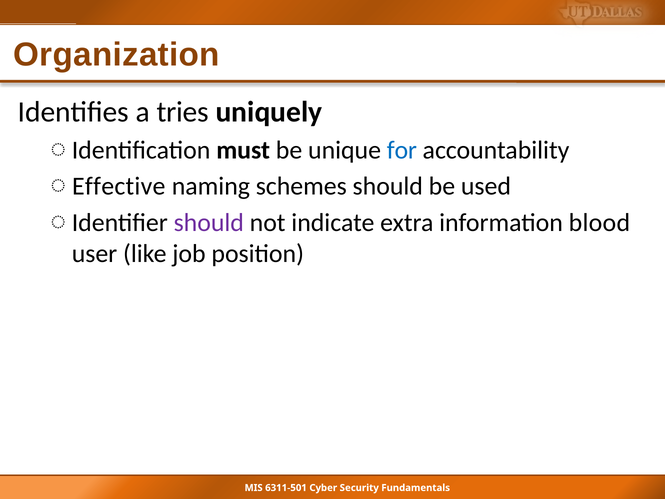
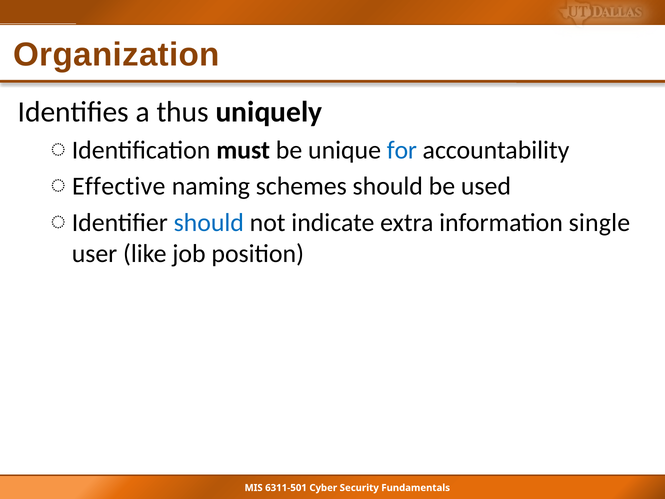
tries: tries -> thus (183, 112)
should colour: purple -> blue (209, 222)
blood: blood -> single (599, 222)
